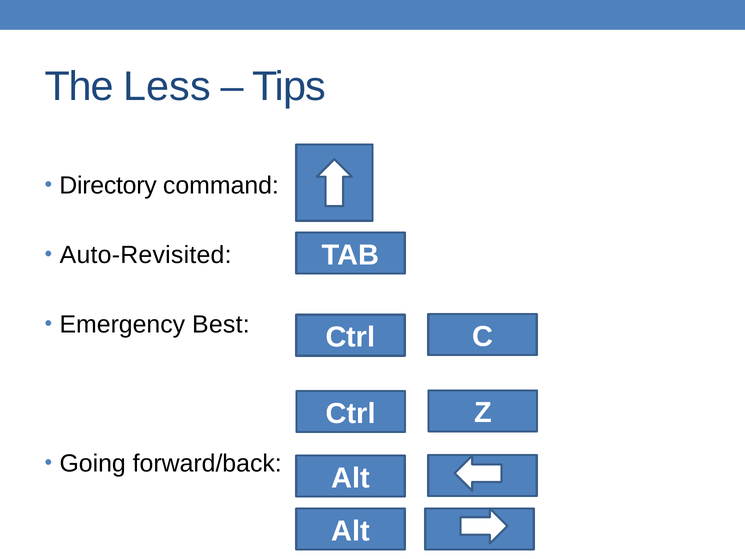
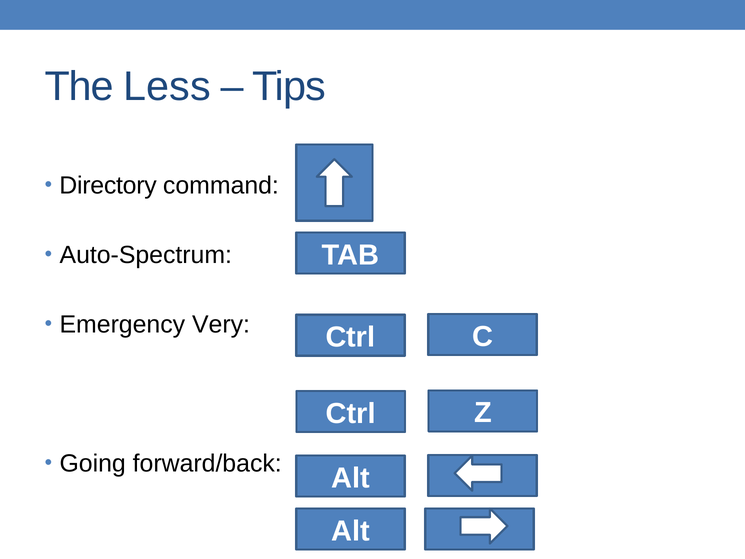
Auto-Revisited: Auto-Revisited -> Auto-Spectrum (146, 255)
Best: Best -> Very (221, 325)
